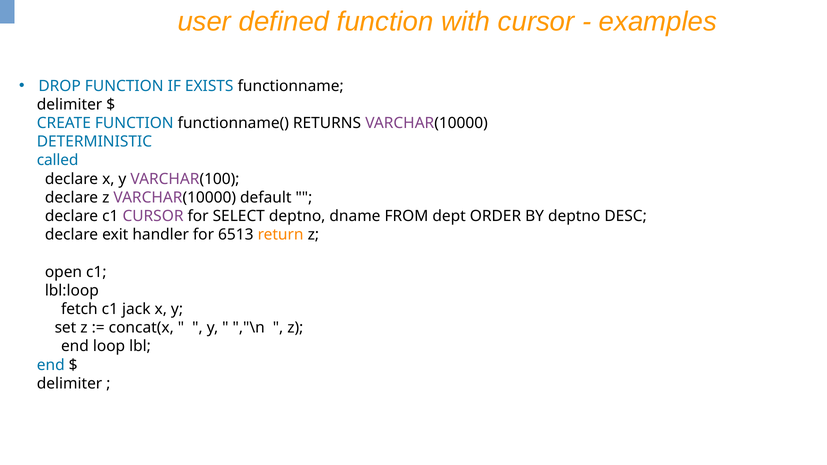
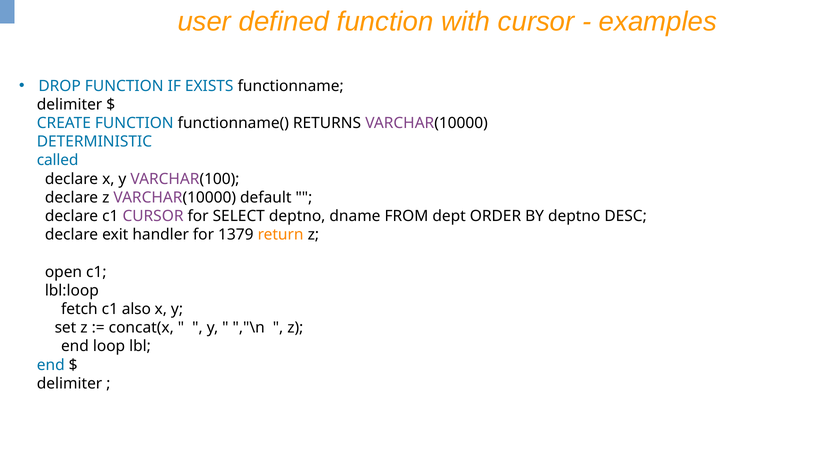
6513: 6513 -> 1379 (236, 235)
jack: jack -> also (136, 309)
